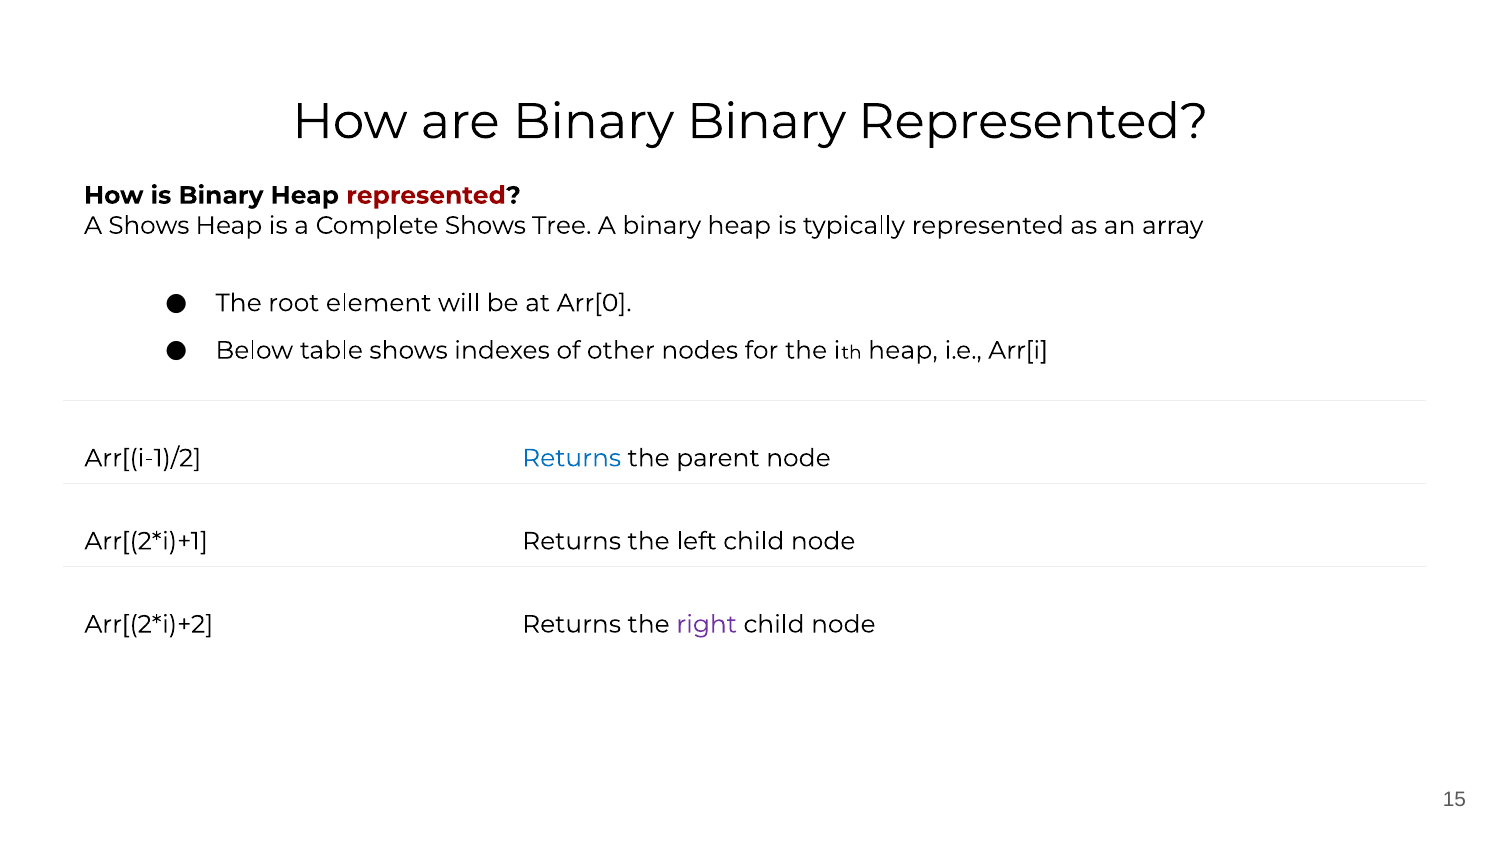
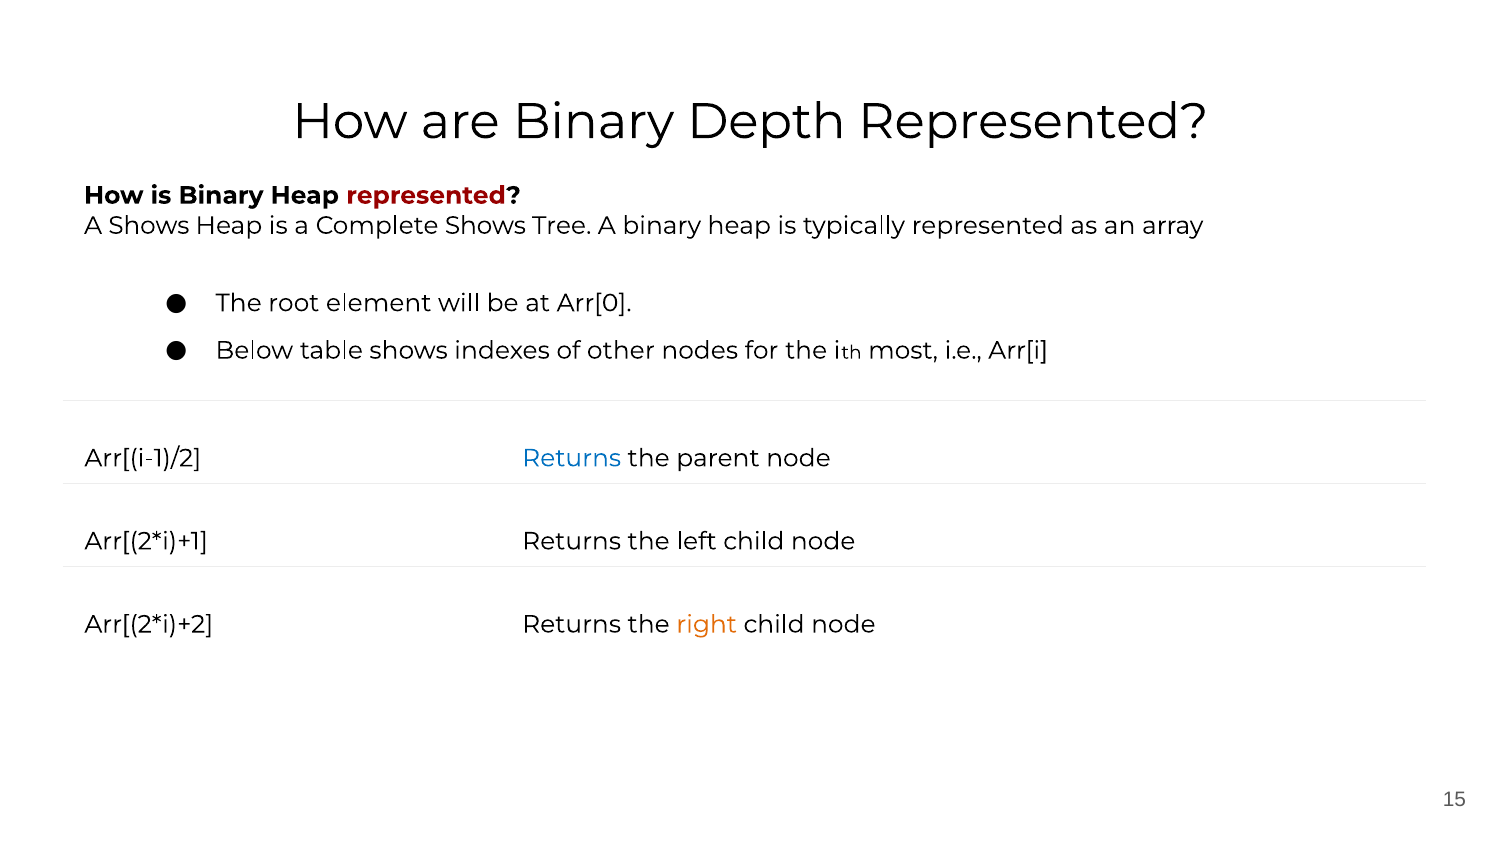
Binary Binary: Binary -> Depth (766, 122)
ith heap: heap -> most (903, 350)
right colour: purple -> orange (707, 624)
